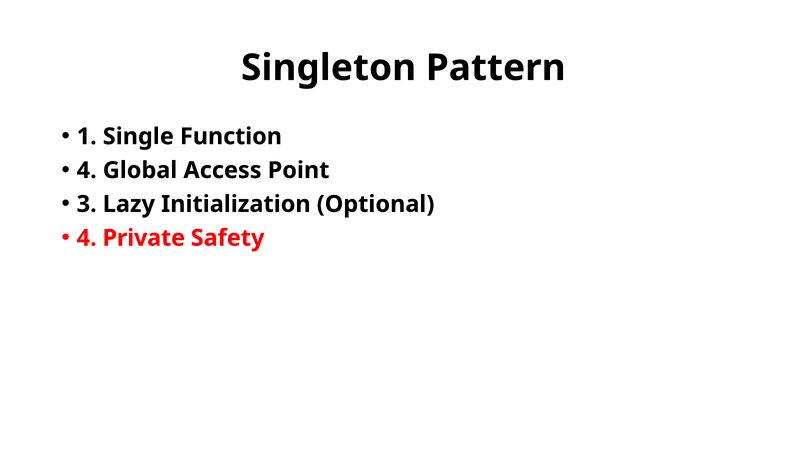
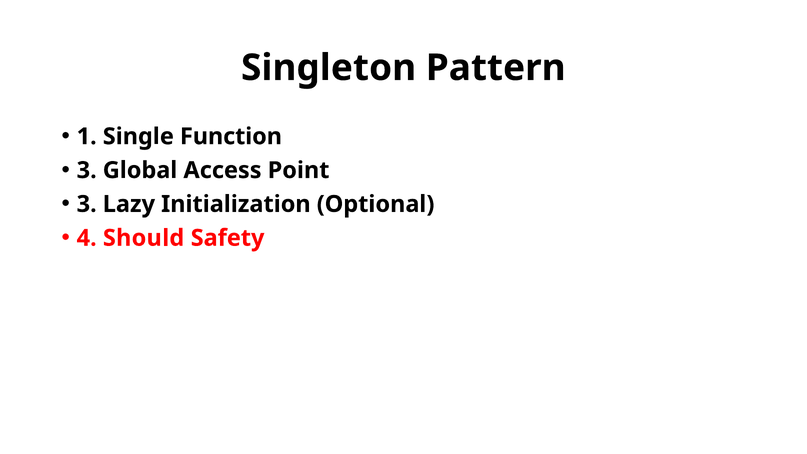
4: 4 -> 3 (87, 170)
Private: Private -> Should (144, 238)
